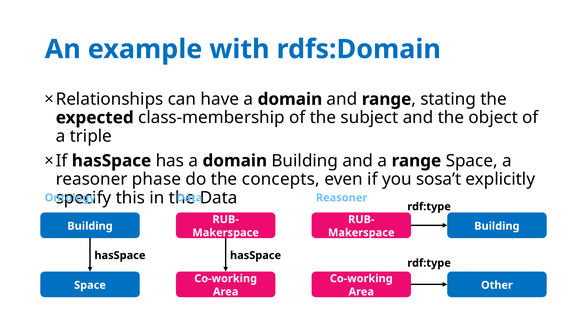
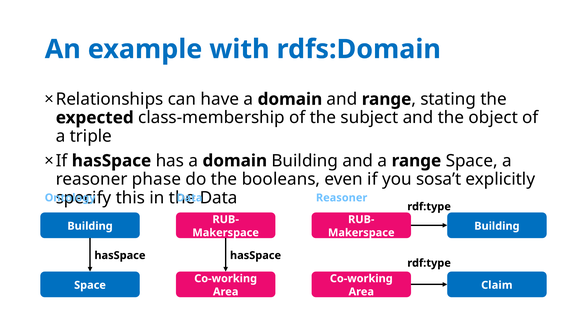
concepts: concepts -> booleans (281, 179)
Other: Other -> Claim (497, 285)
